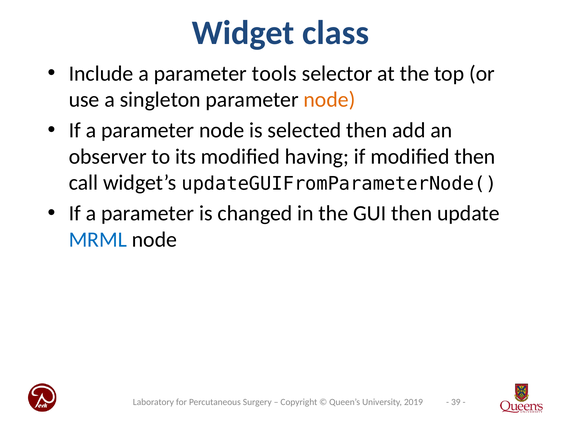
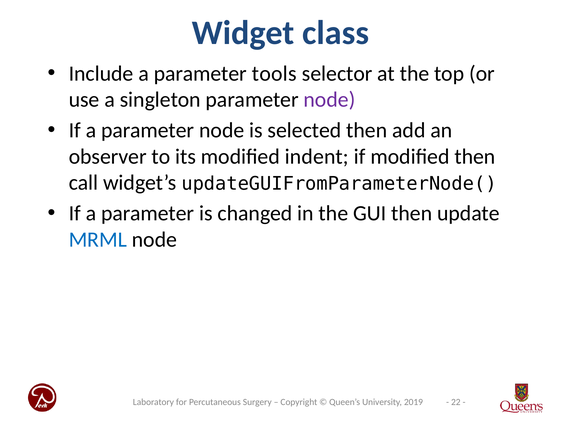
node colour: orange -> purple (329, 100)
having: having -> indent (317, 156)
39: 39 -> 22 (456, 402)
